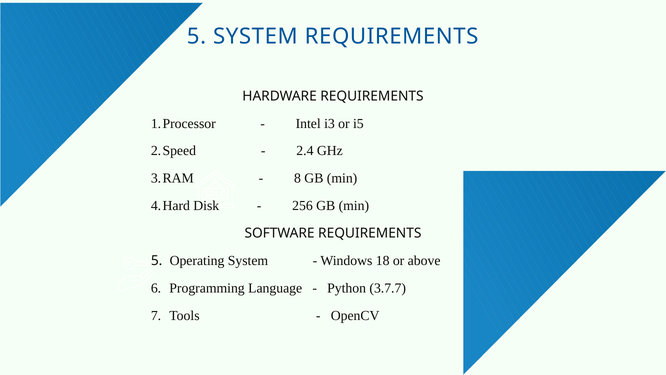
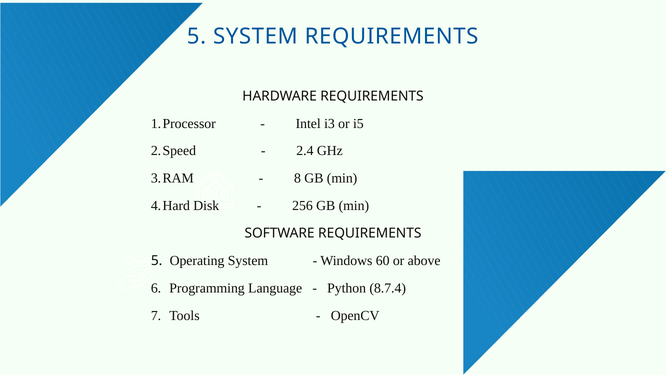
18: 18 -> 60 (383, 260)
3.7.7: 3.7.7 -> 8.7.4 (388, 288)
